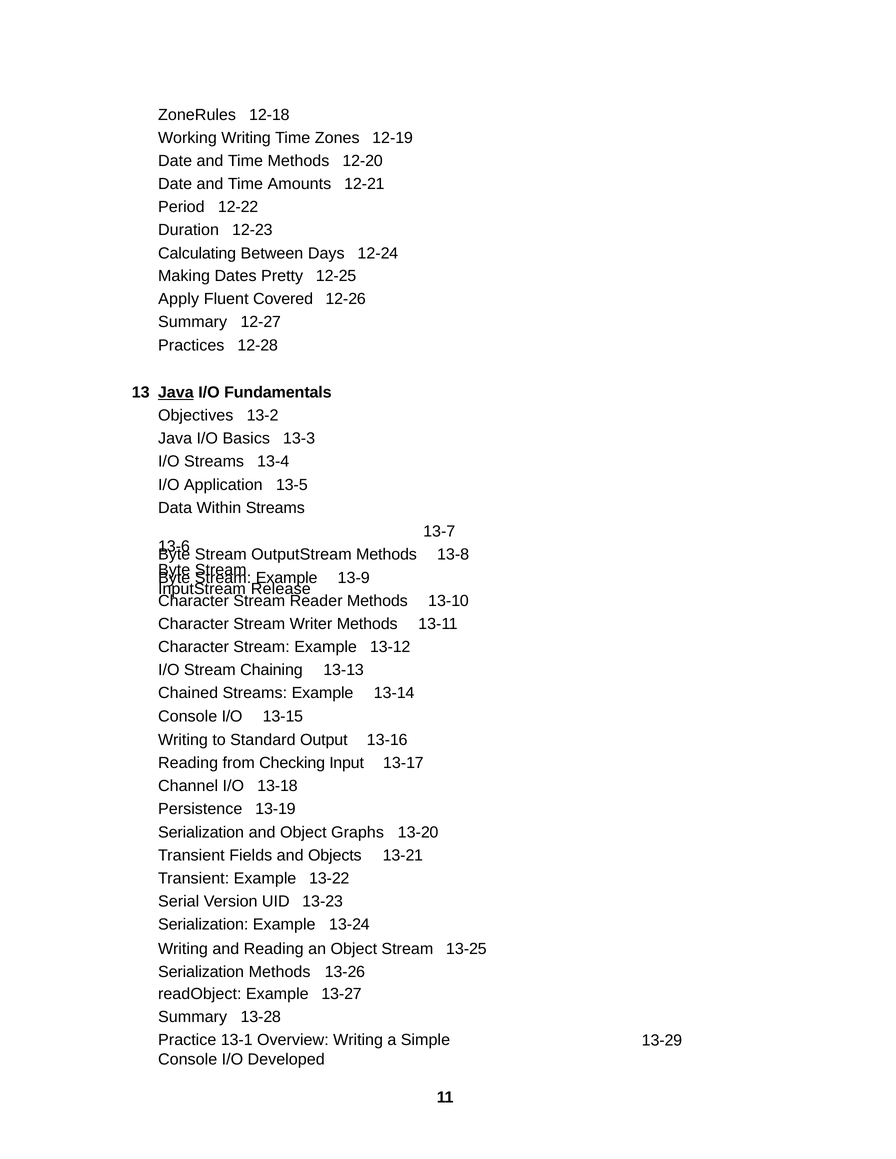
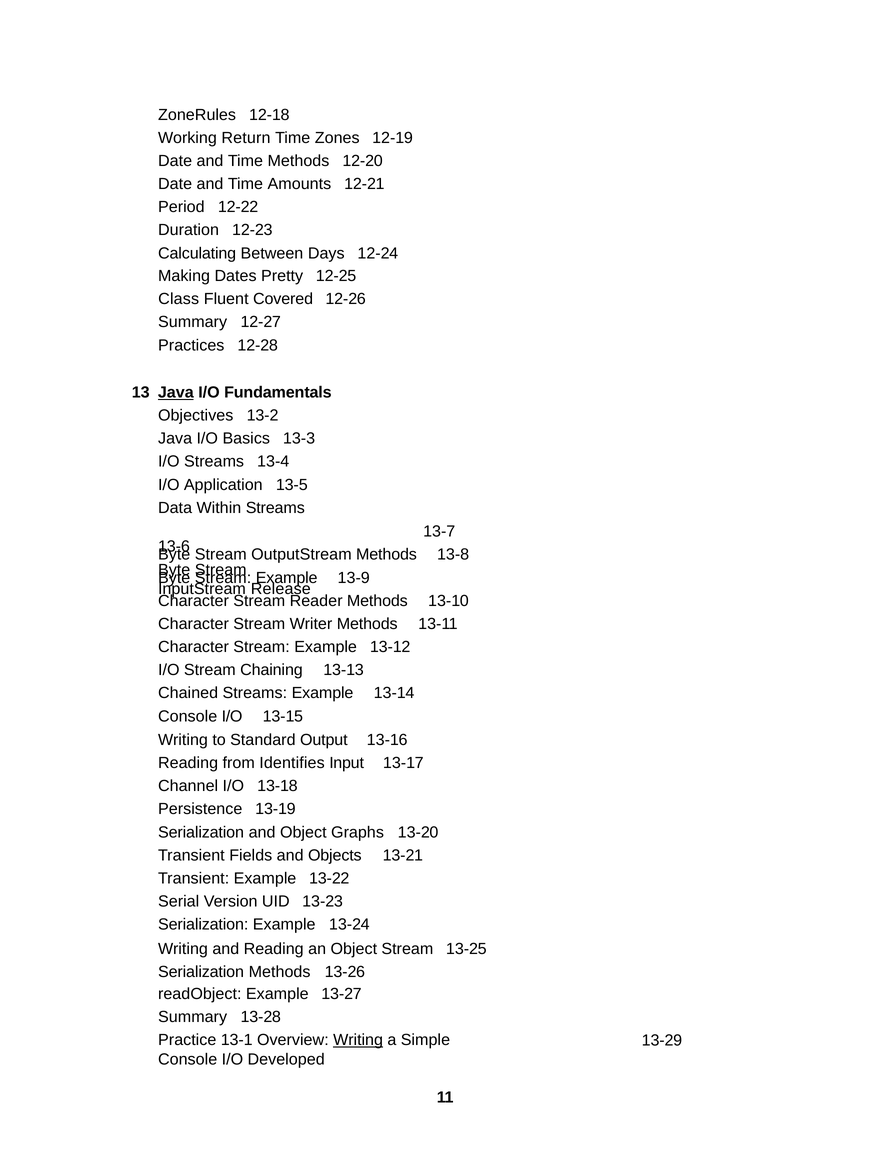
Working Writing: Writing -> Return (246, 138)
Apply: Apply -> Class (179, 299)
Checking: Checking -> Identifies (292, 763)
Writing underline: none -> present (358, 1041)
